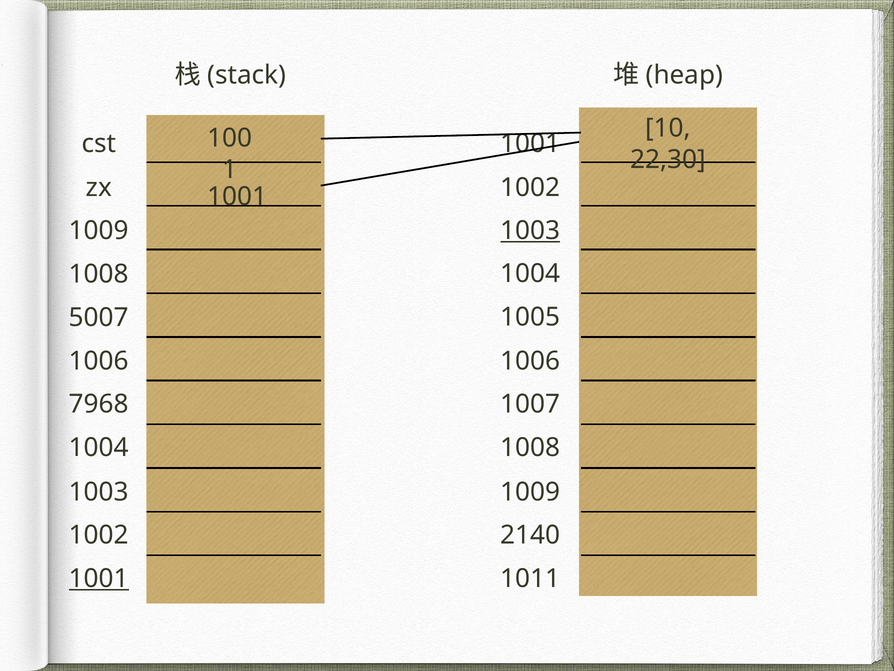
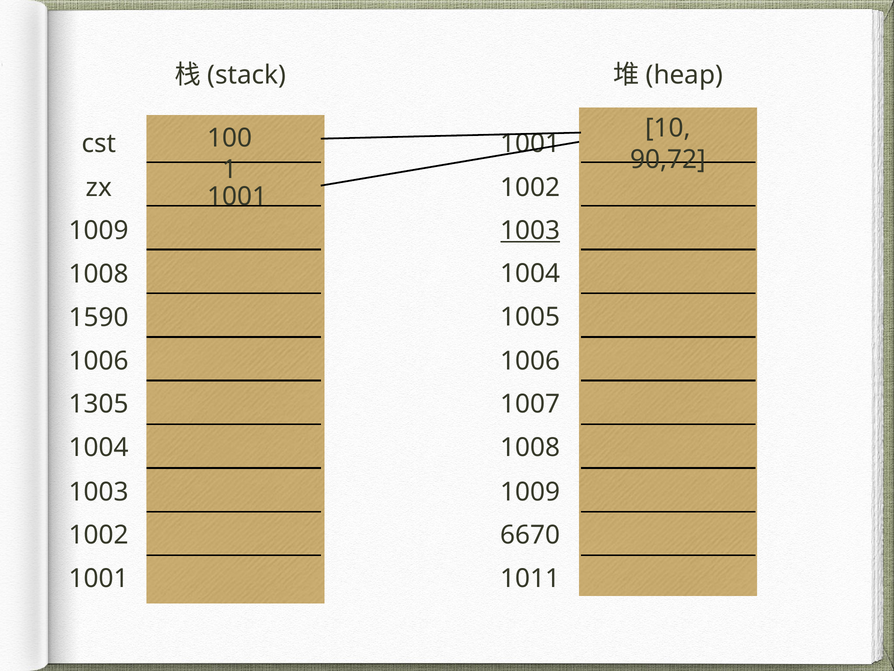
22,30: 22,30 -> 90,72 (668, 159)
5007: 5007 -> 1590 (99, 317)
7968: 7968 -> 1305 (99, 404)
2140: 2140 -> 6670 (530, 535)
1001 underline: present -> none (99, 578)
